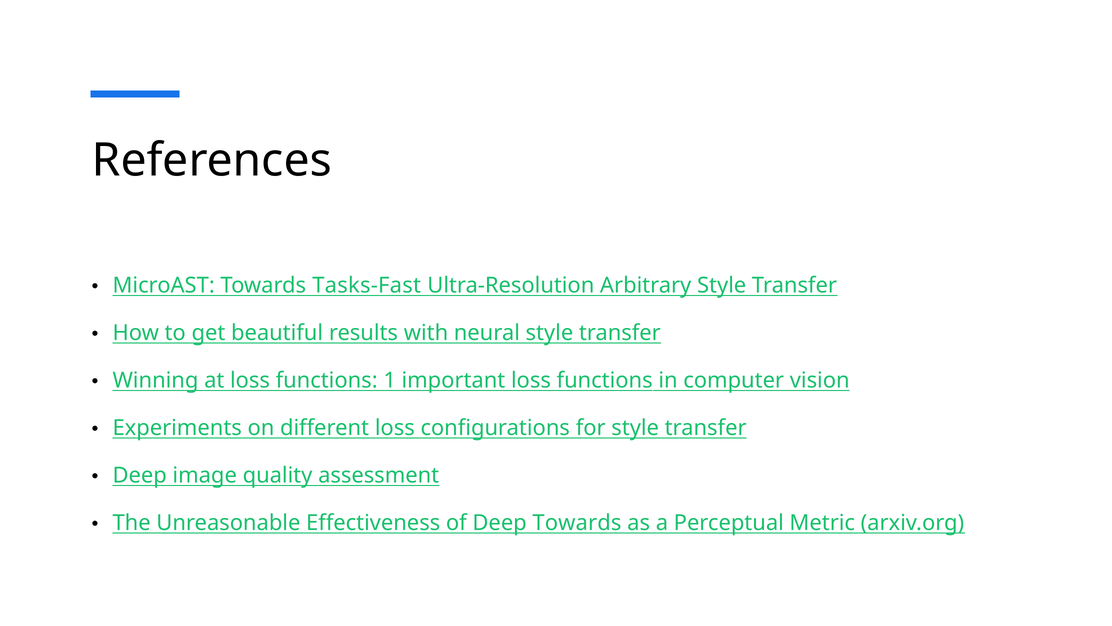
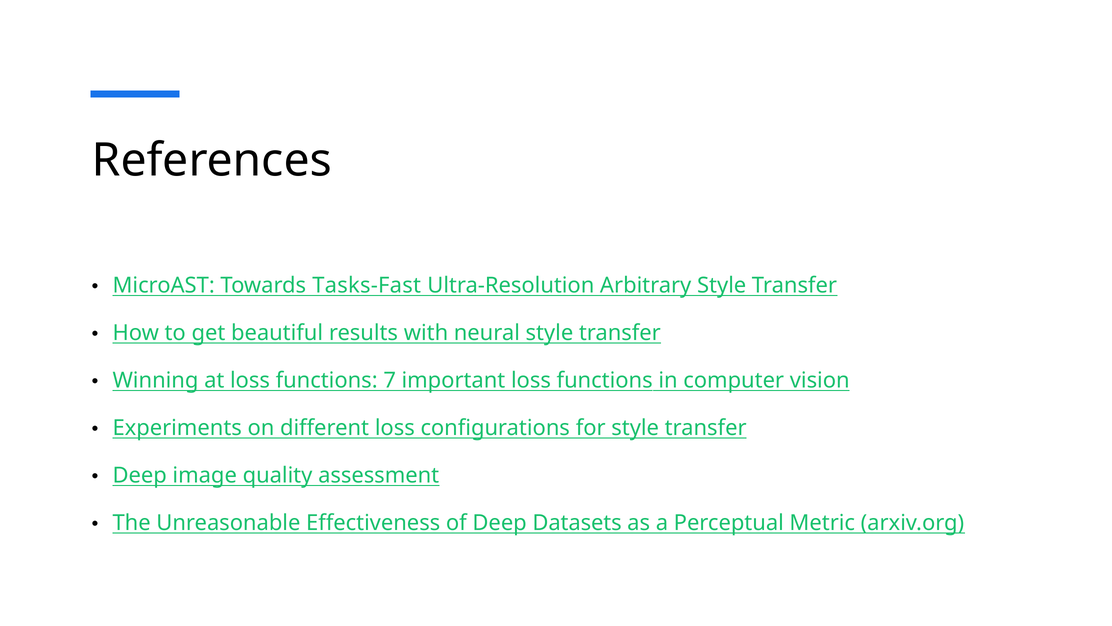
1: 1 -> 7 (390, 380)
Deep Towards: Towards -> Datasets (577, 522)
